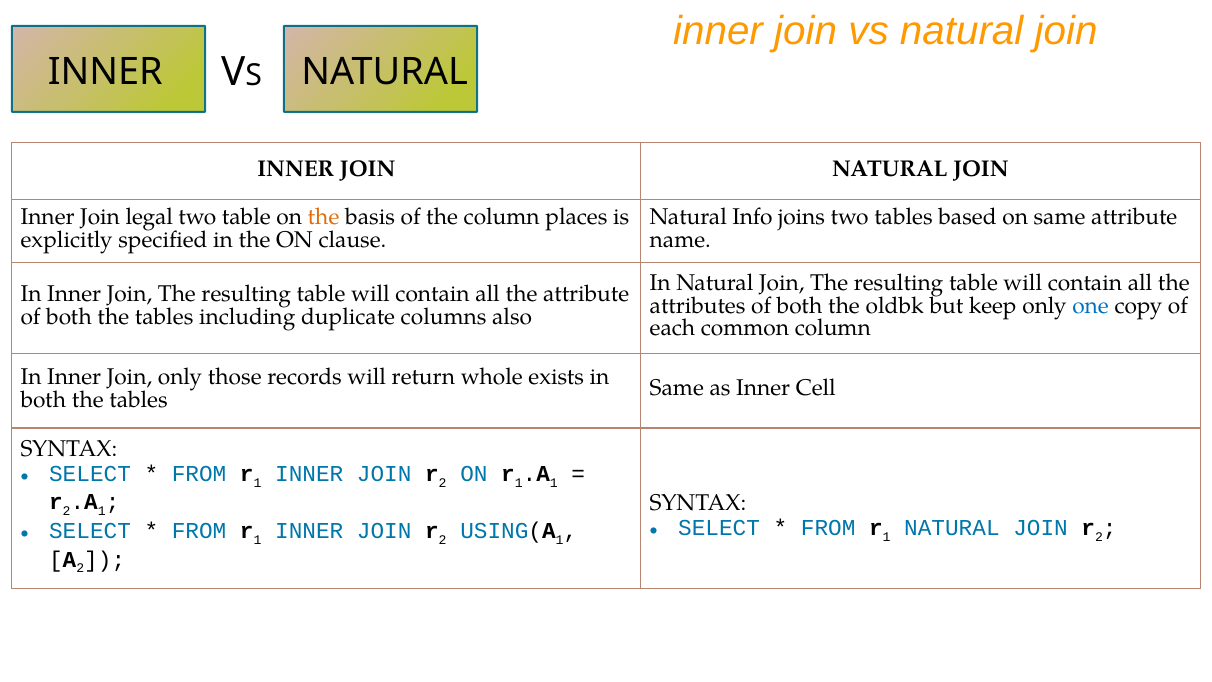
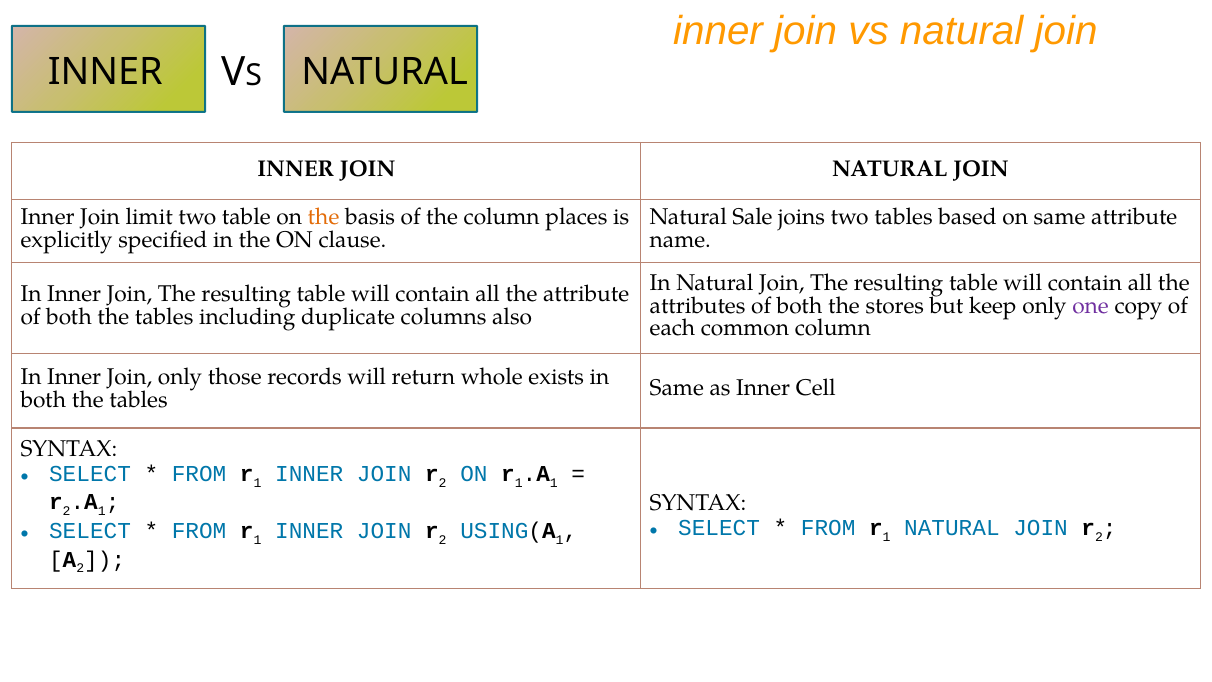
legal: legal -> limit (149, 217)
Info: Info -> Sale (753, 217)
oldbk: oldbk -> stores (895, 305)
one colour: blue -> purple (1091, 305)
